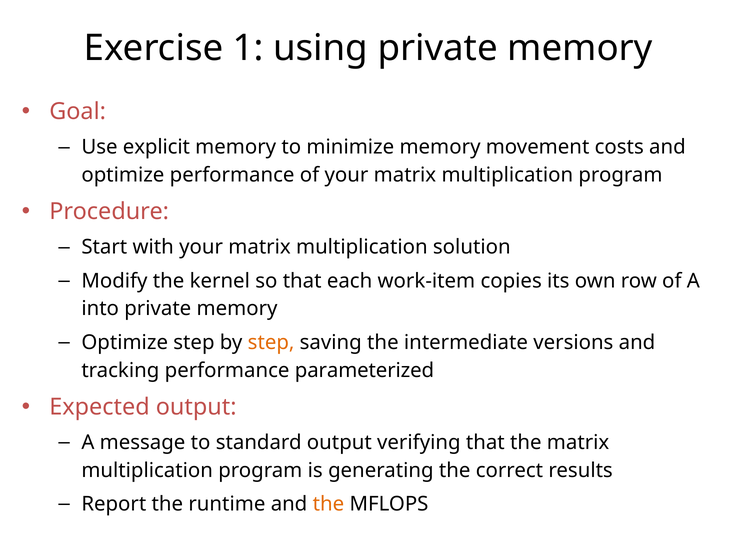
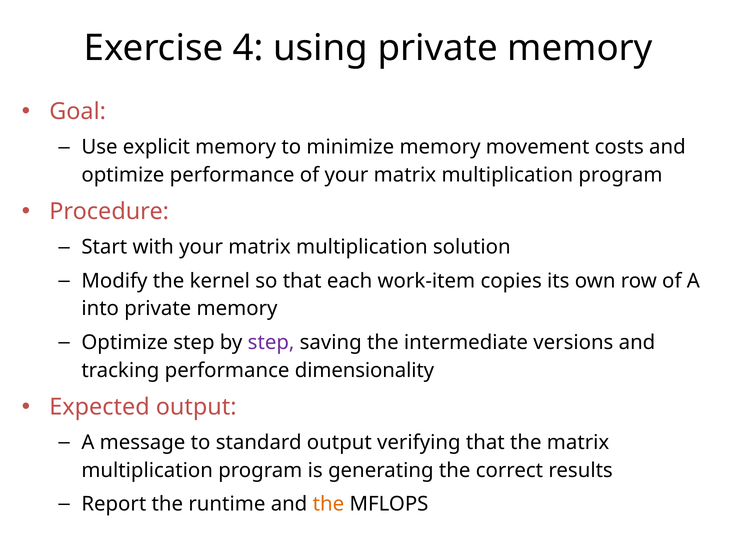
1: 1 -> 4 (248, 48)
step colour: orange -> purple (271, 342)
parameterized: parameterized -> dimensionality (364, 370)
